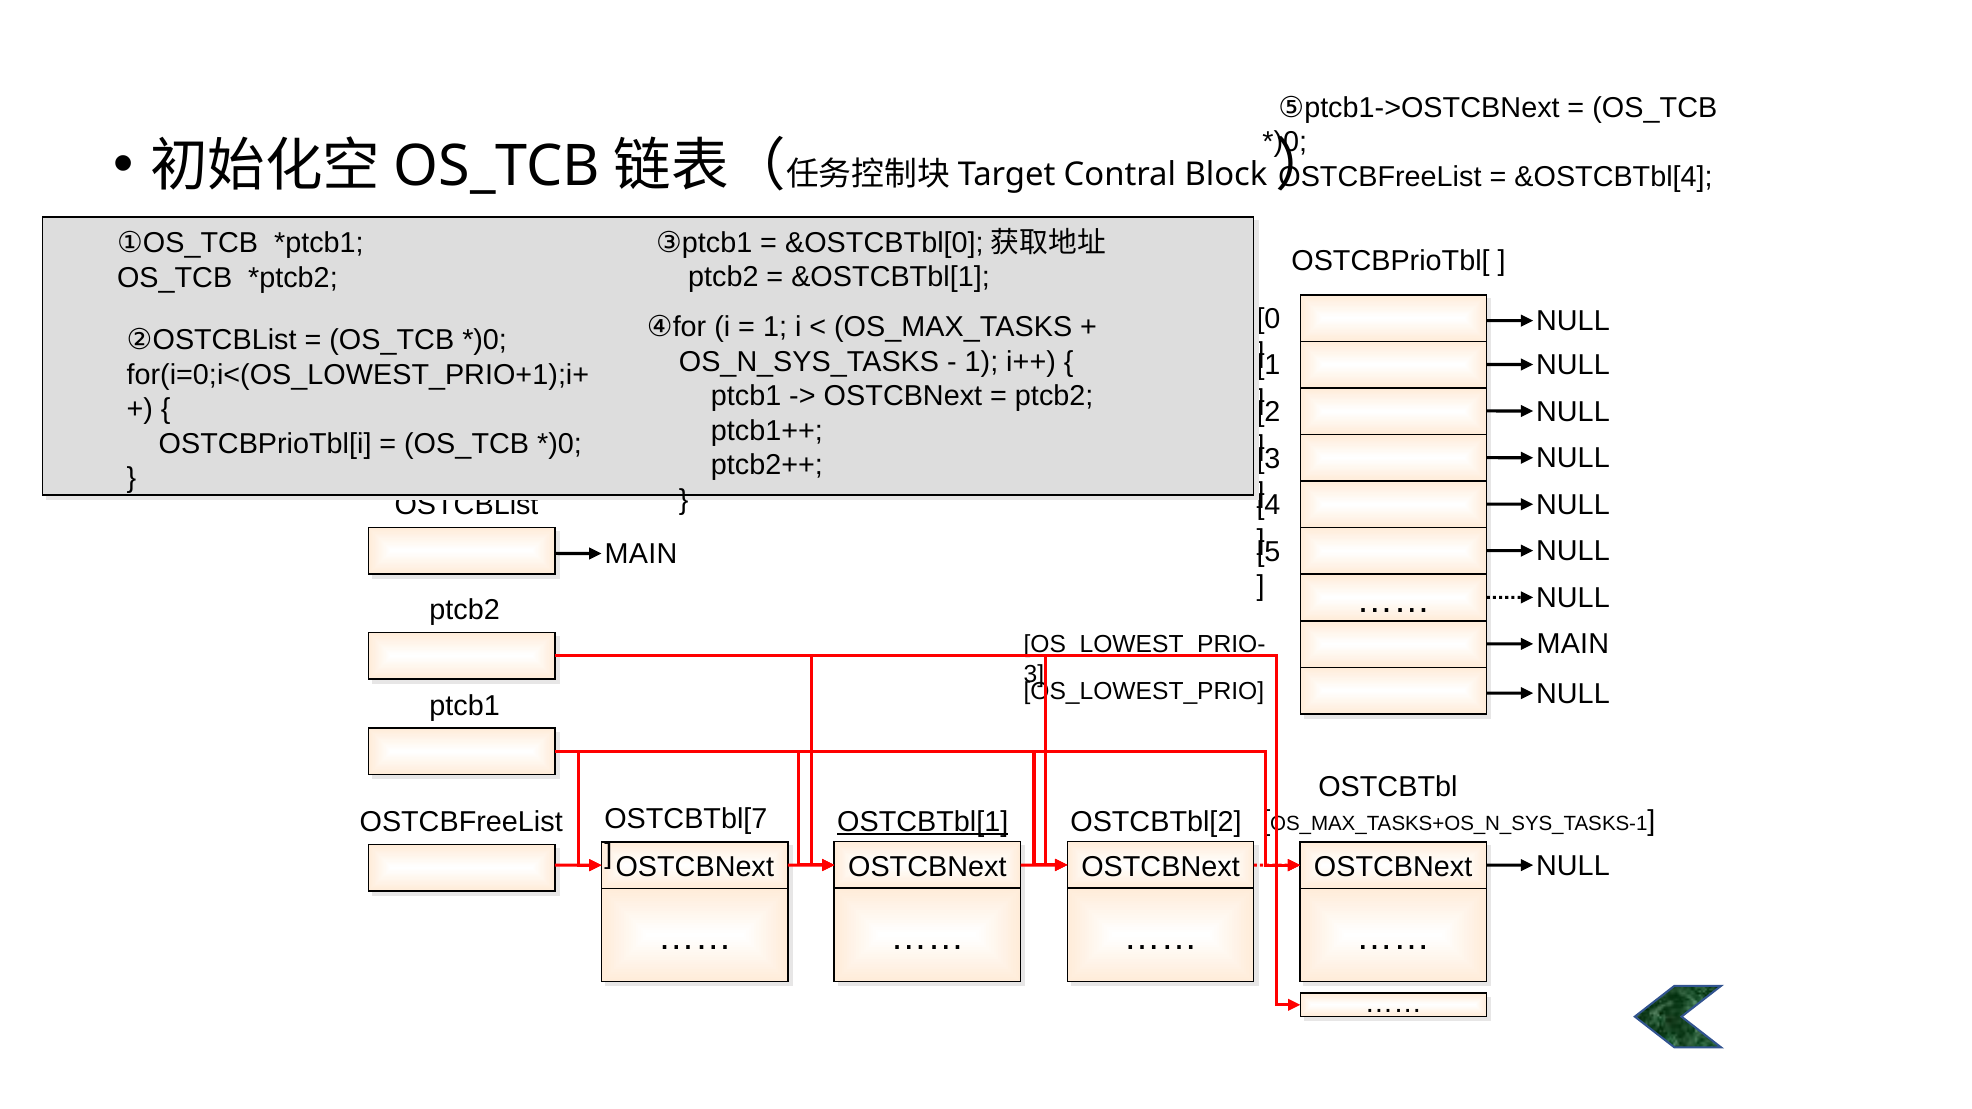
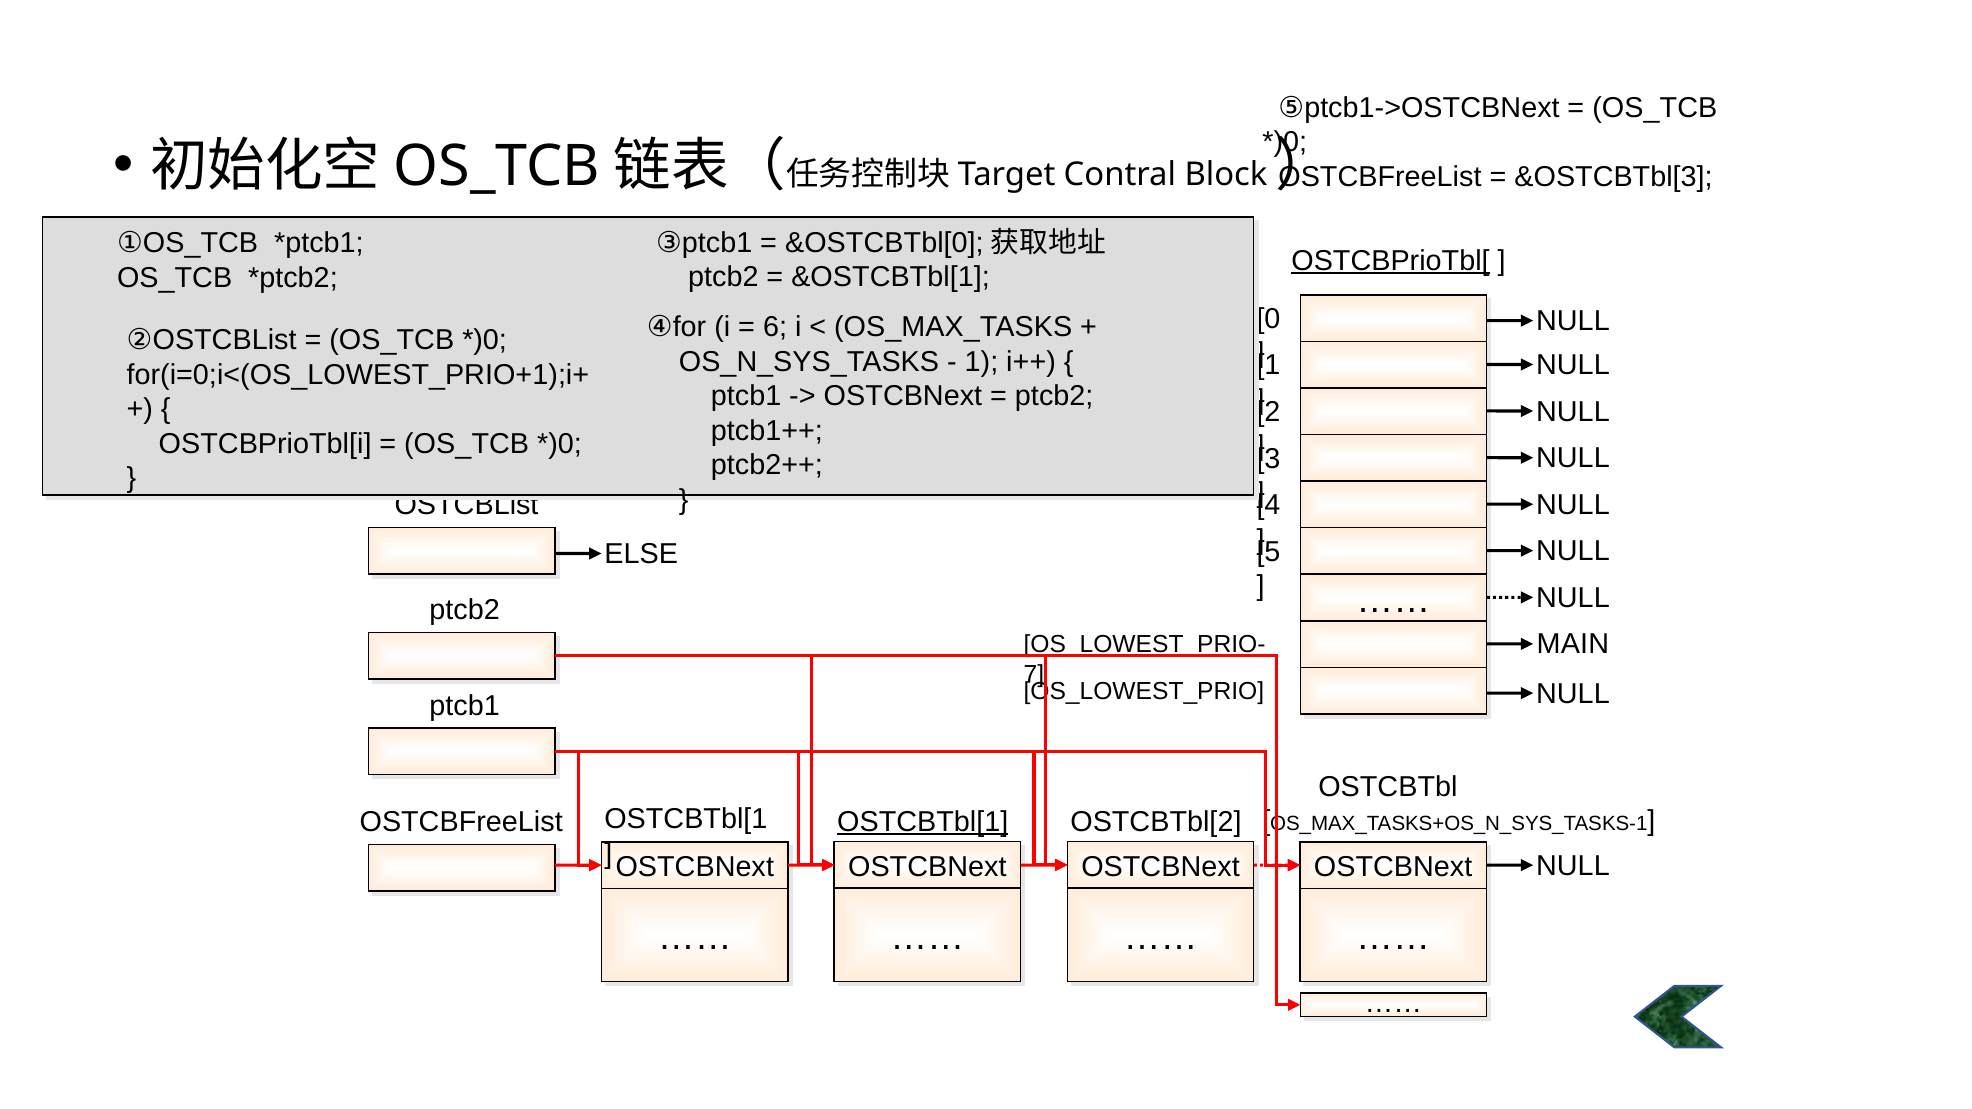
&OSTCBTbl[4: &OSTCBTbl[4 -> &OSTCBTbl[3 (1614, 177)
OSTCBPrioTbl[ underline: none -> present (1391, 261)
1: 1 -> 6 (775, 327)
MAIN: MAIN -> ELSE (641, 554)
3: 3 -> 7 (1034, 674)
OSTCBTbl[7: OSTCBTbl[7 -> OSTCBTbl[1 (686, 819)
